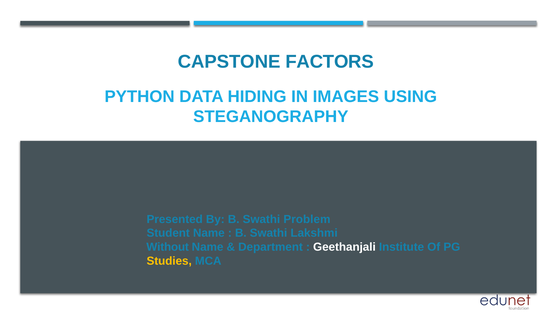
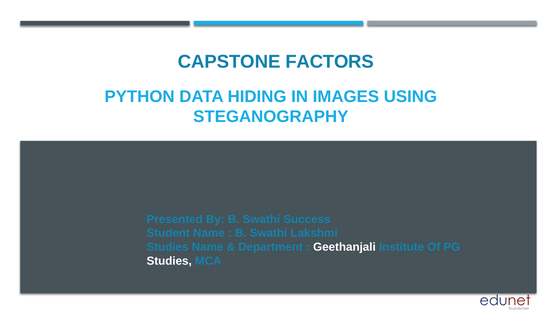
Problem: Problem -> Success (307, 219)
Without: Without -> Studies (168, 247)
Studies colour: yellow -> white (169, 261)
